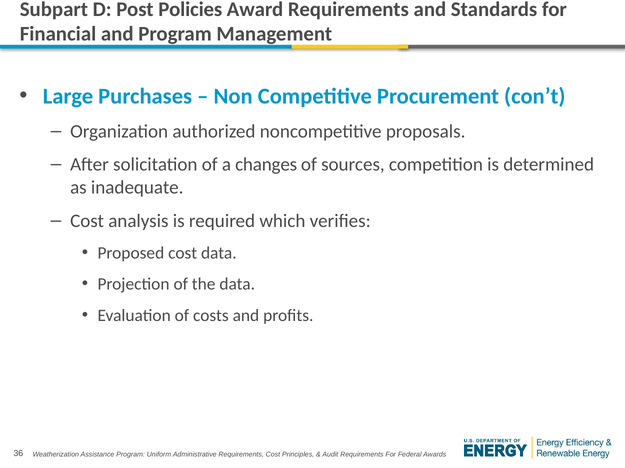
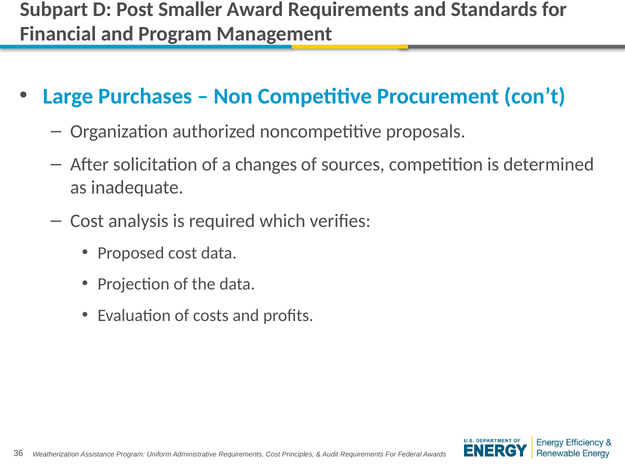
Policies: Policies -> Smaller (190, 9)
